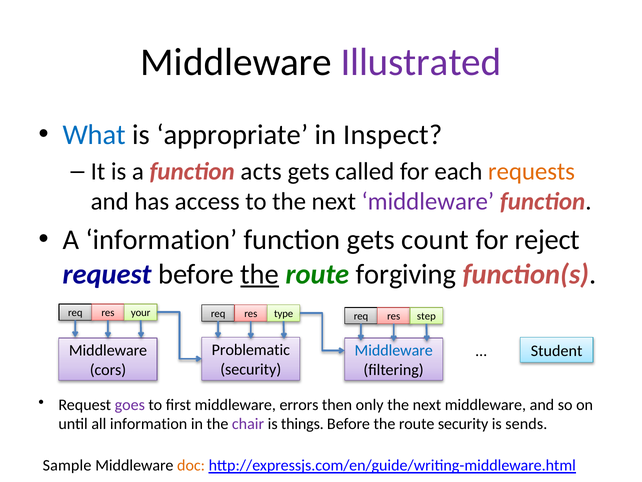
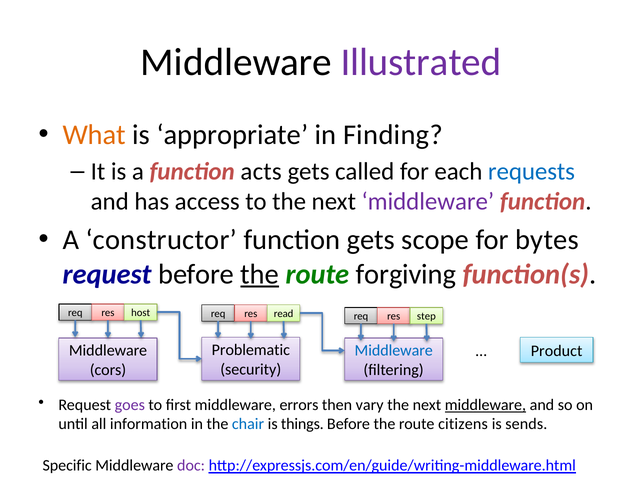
What colour: blue -> orange (94, 135)
Inspect: Inspect -> Finding (393, 135)
requests colour: orange -> blue (531, 172)
A information: information -> constructor (161, 240)
count: count -> scope (435, 240)
reject: reject -> bytes (547, 240)
your: your -> host (141, 313)
type: type -> read (284, 313)
Student: Student -> Product (557, 351)
only: only -> vary (370, 404)
middleware underline: none -> present (485, 404)
chair colour: purple -> blue (248, 424)
route security: security -> citizens (463, 424)
Sample: Sample -> Specific (67, 465)
doc colour: orange -> purple (191, 465)
